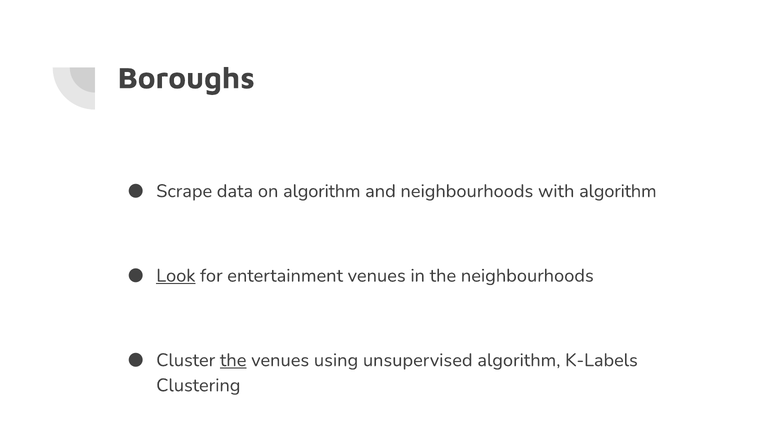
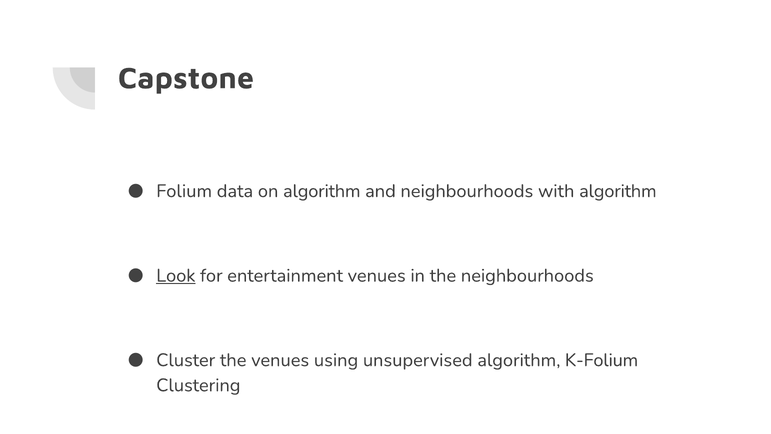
Boroughs: Boroughs -> Capstone (186, 78)
Scrape: Scrape -> Folium (184, 191)
the underline: present -> none (233, 360)
K-Labels: K-Labels -> K-Folium (602, 360)
